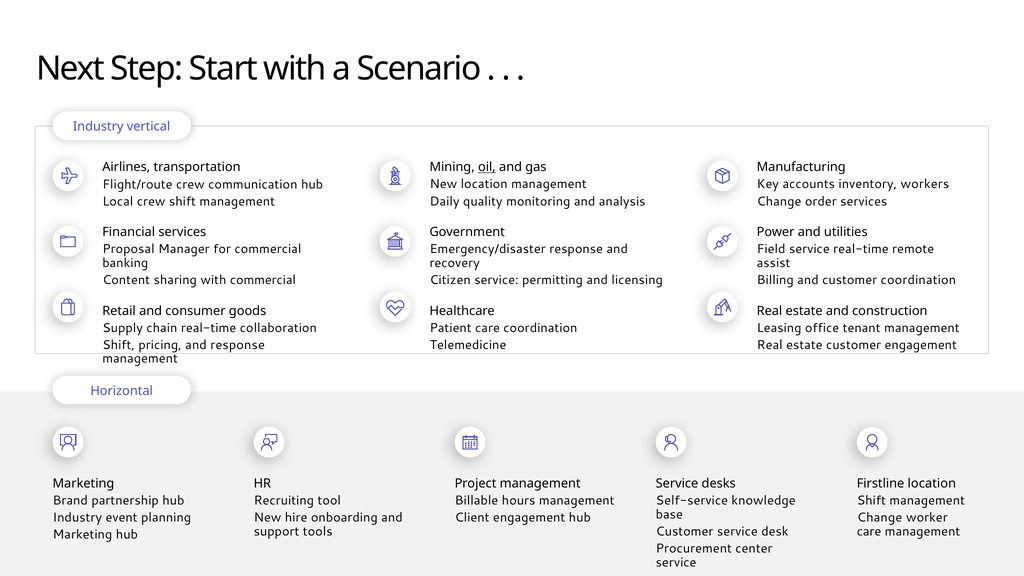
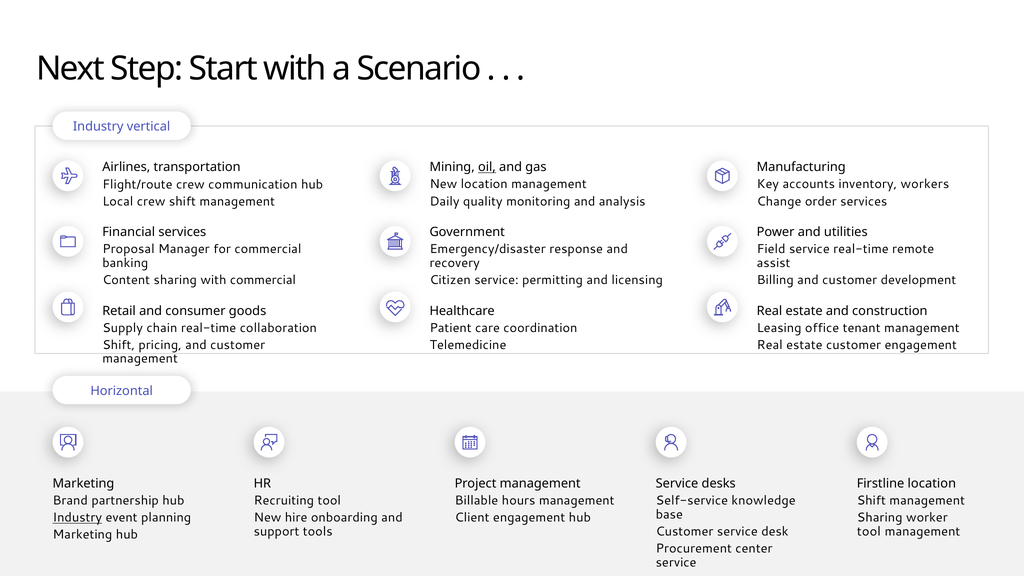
customer coordination: coordination -> development (918, 280)
pricing and response: response -> customer (238, 345)
Industry underline: none -> present (77, 518)
Change: Change -> Sharing (880, 518)
care: care -> tool (869, 532)
